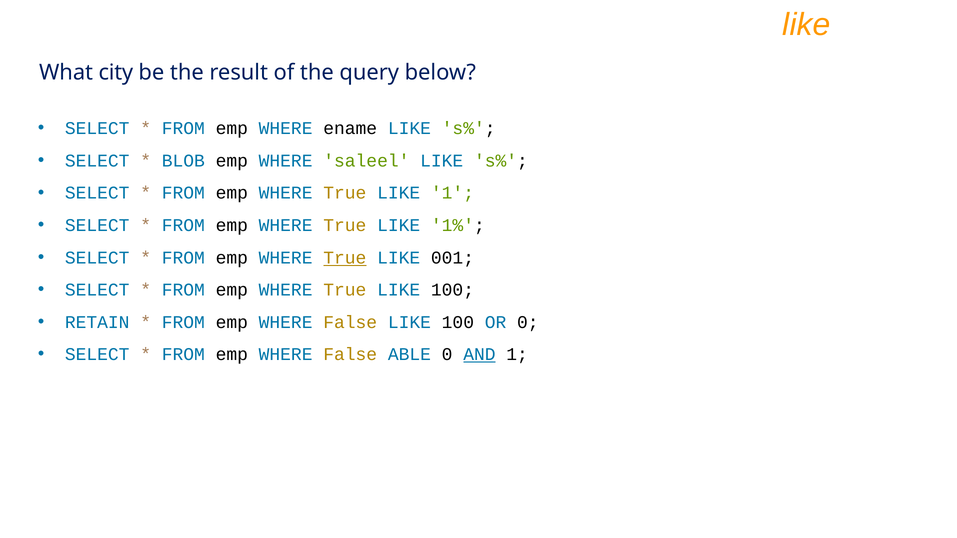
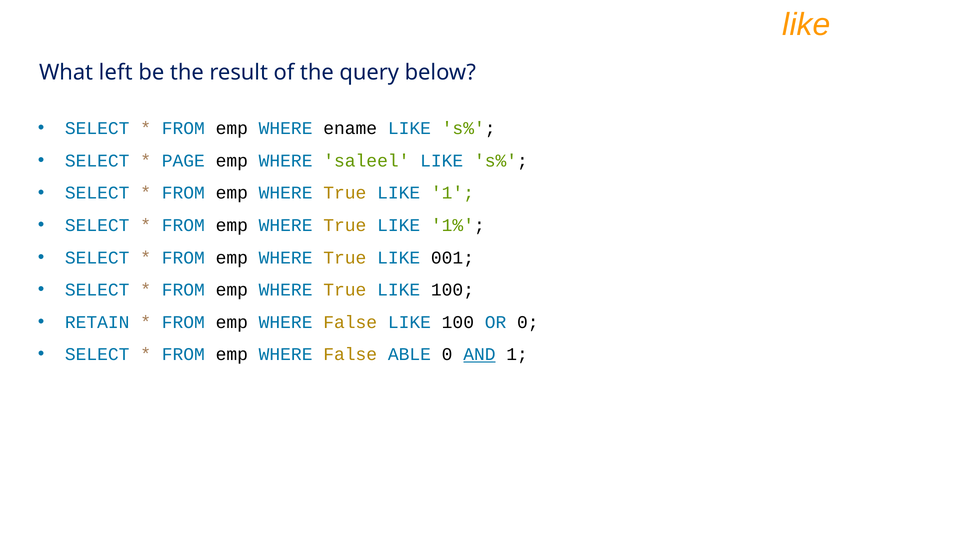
city: city -> left (116, 73)
BLOB: BLOB -> PAGE (183, 161)
True underline: present -> none (345, 258)
